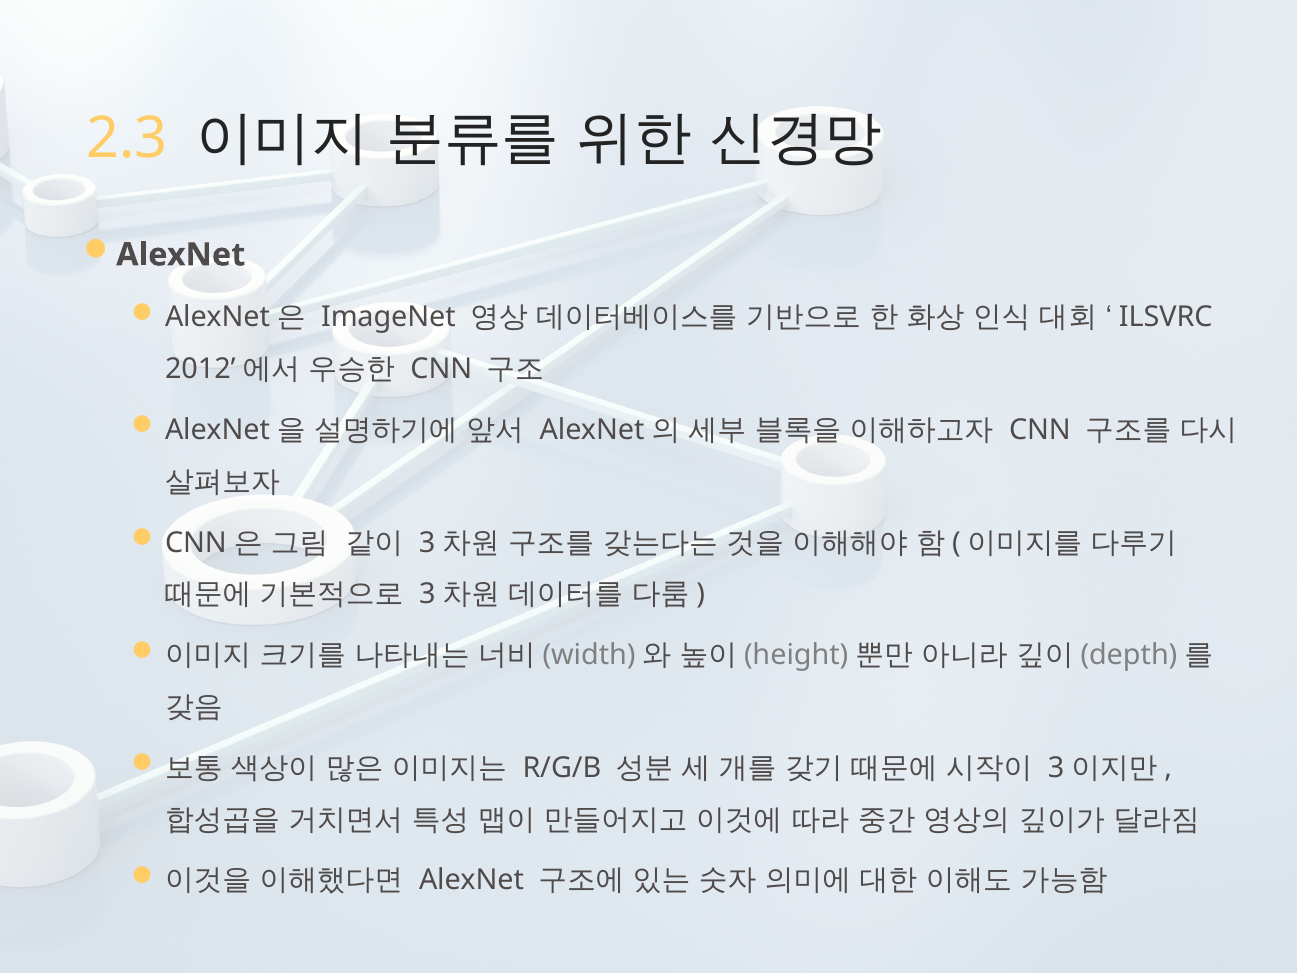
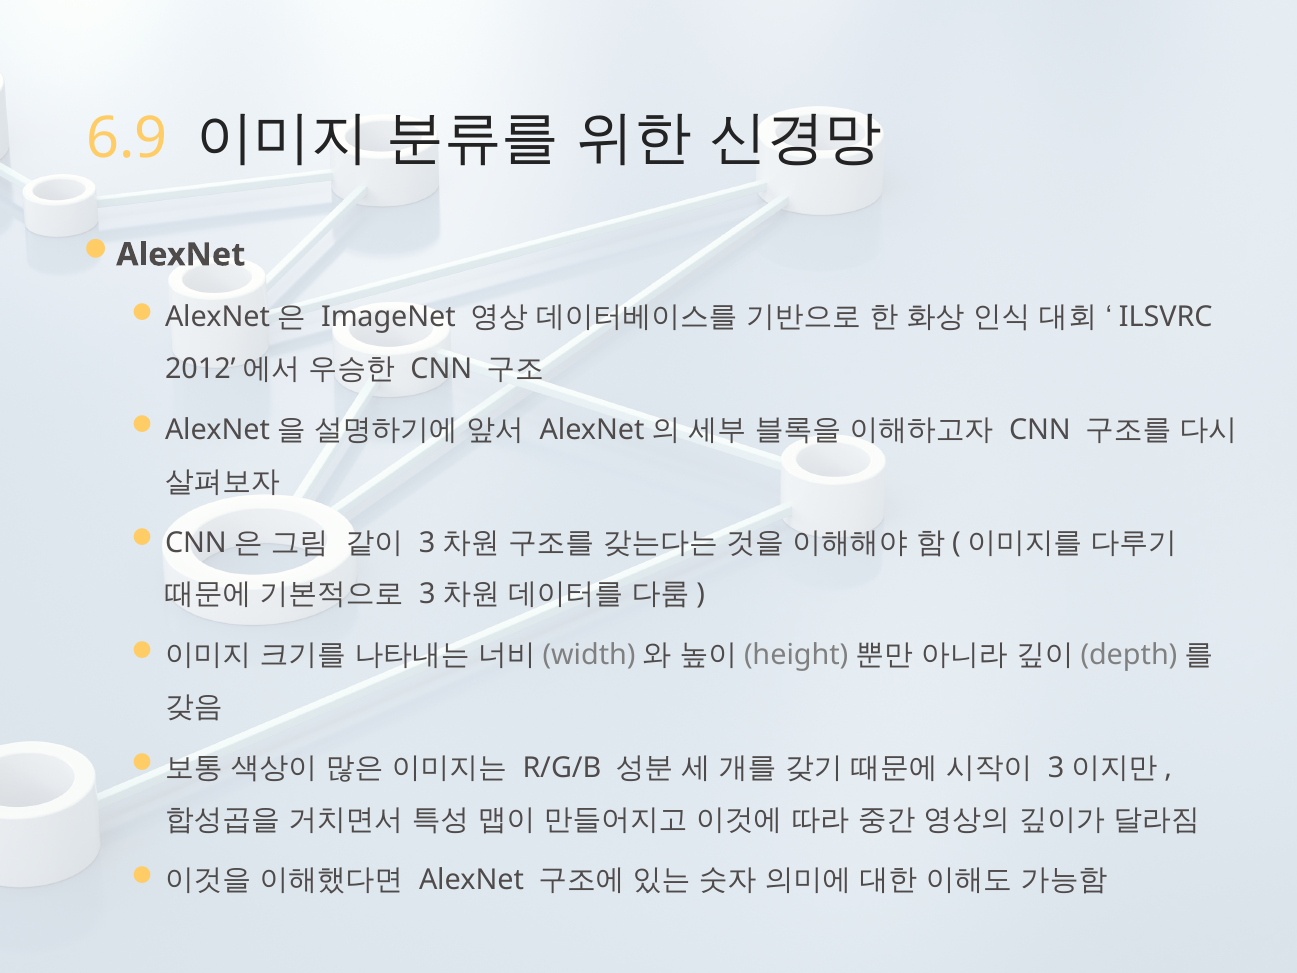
2.3: 2.3 -> 6.9 (127, 139)
